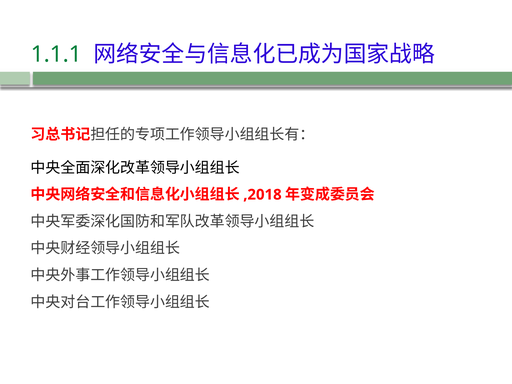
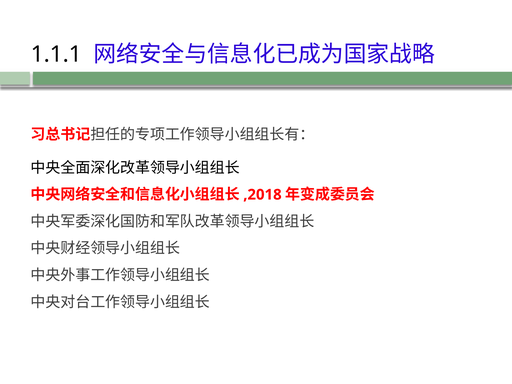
1.1.1 colour: green -> black (56, 54)
